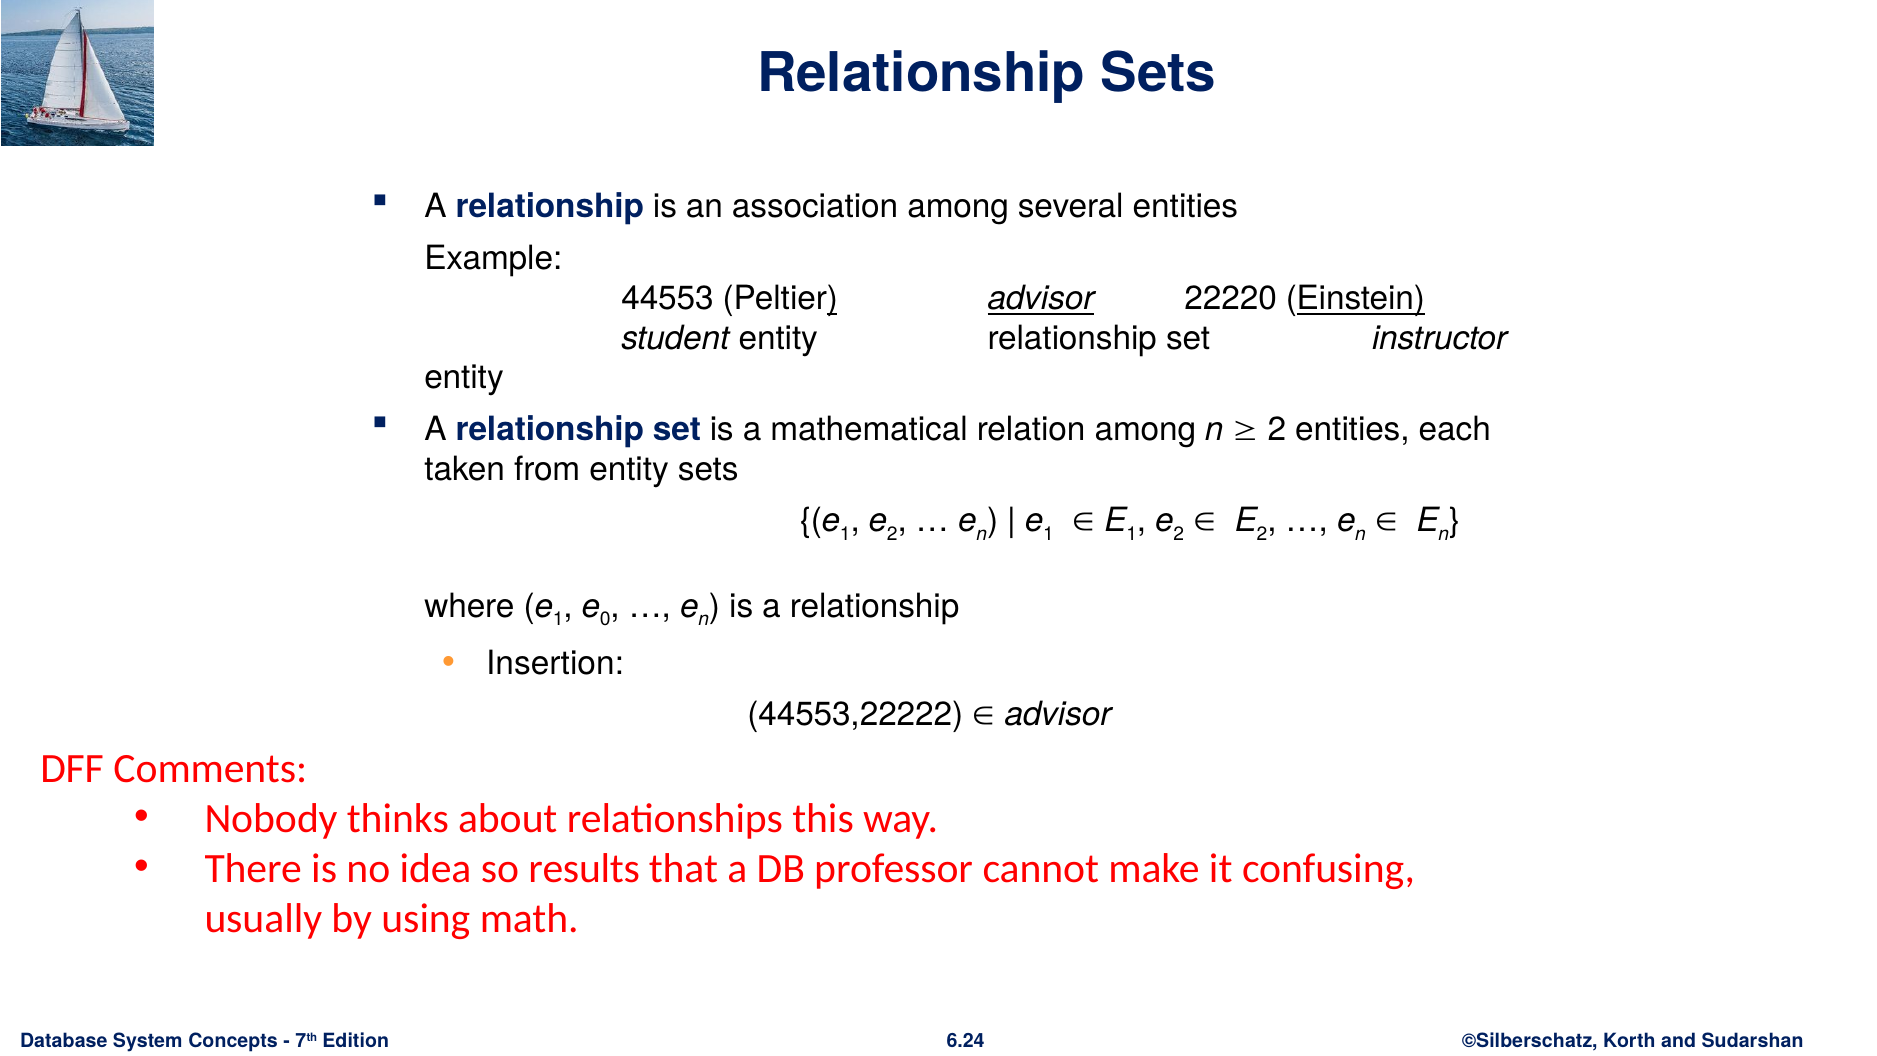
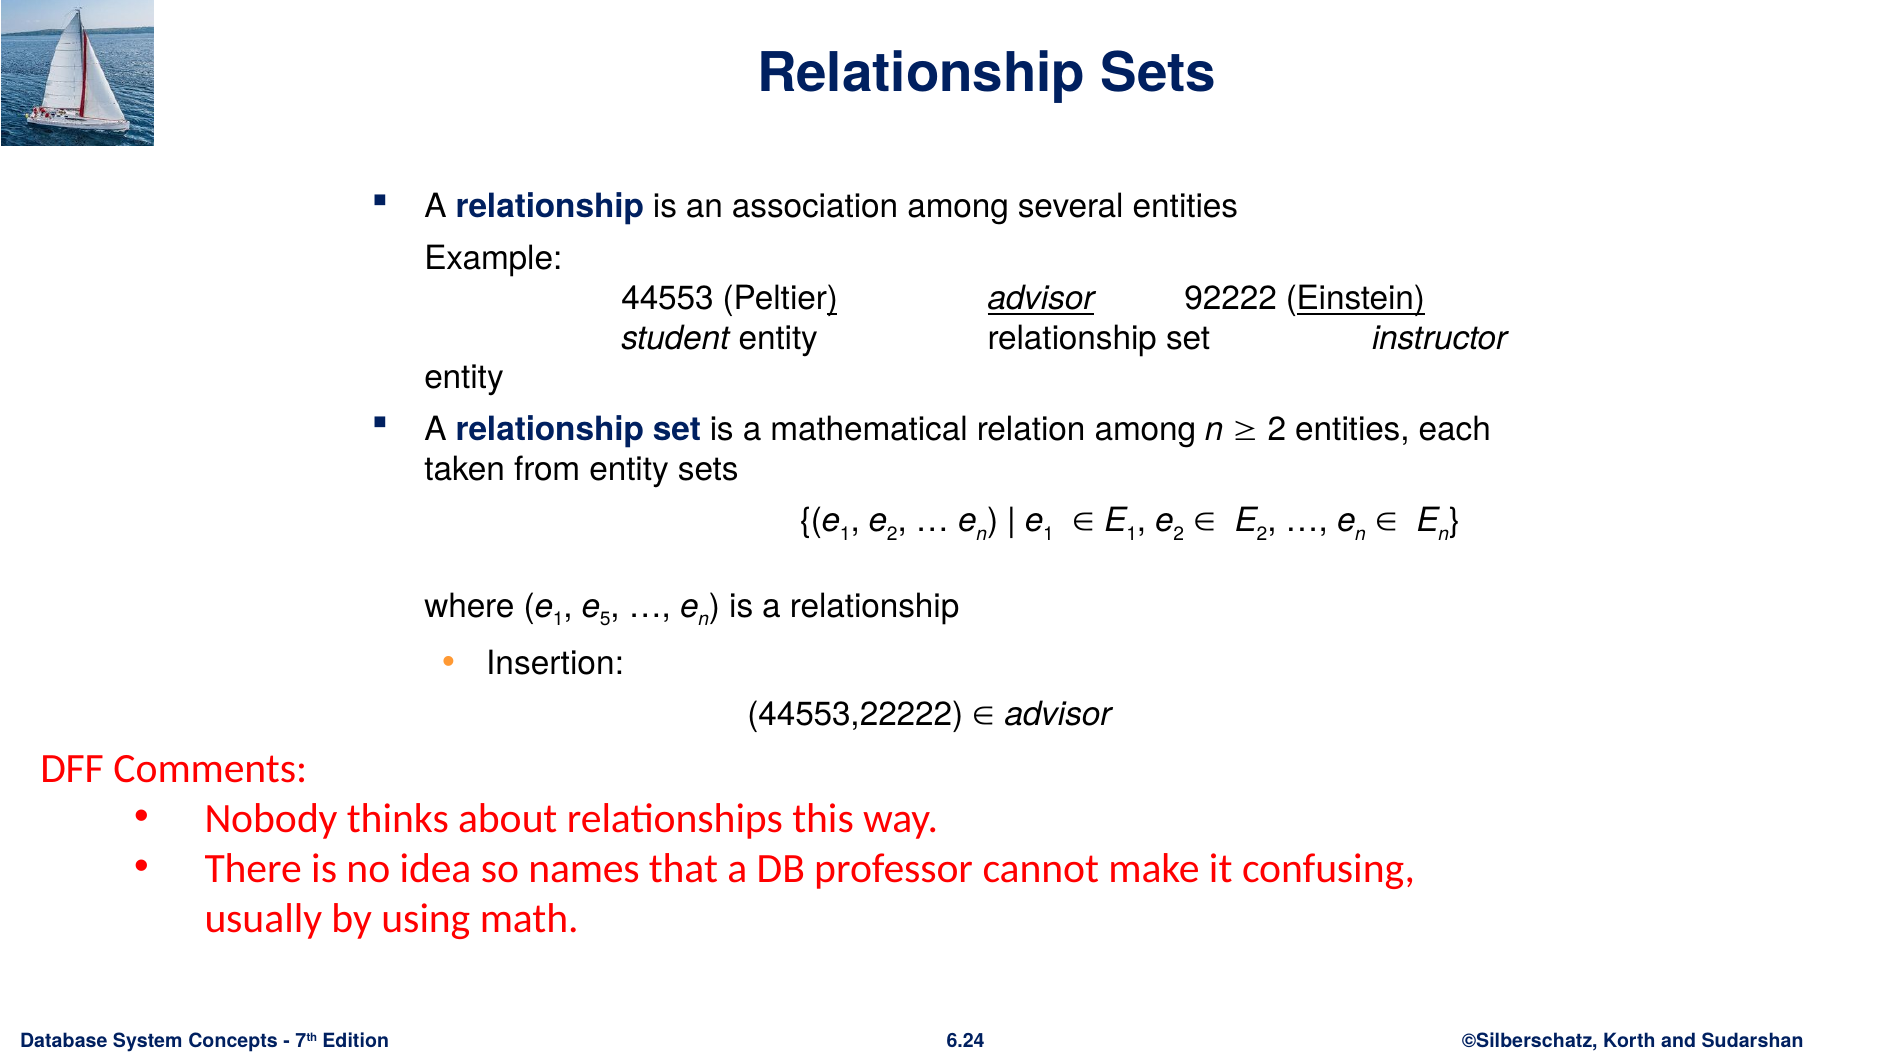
22220: 22220 -> 92222 (1231, 298)
0: 0 -> 5 (605, 619)
results: results -> names (584, 868)
